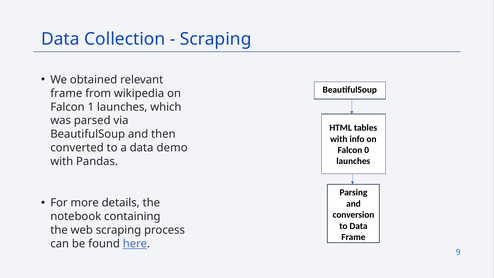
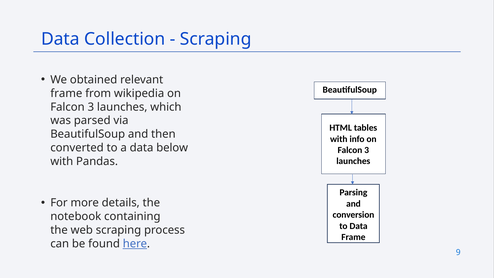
1: 1 -> 3 (91, 107)
demo: demo -> below (172, 148)
0: 0 -> 3 (367, 150)
